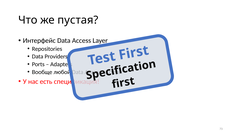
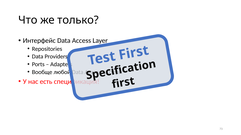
пустая: пустая -> только (78, 20)
